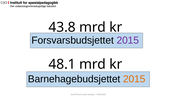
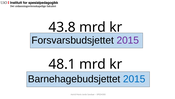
2015 colour: orange -> blue (134, 79)
